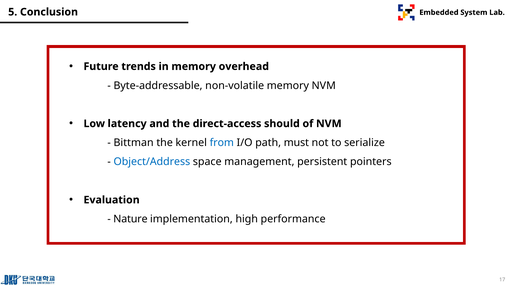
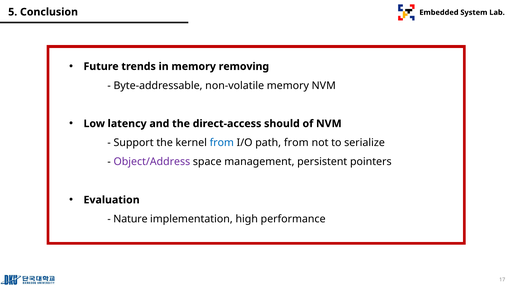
overhead: overhead -> removing (244, 67)
Bittman: Bittman -> Support (134, 143)
path must: must -> from (296, 143)
Object/Address colour: blue -> purple (152, 162)
